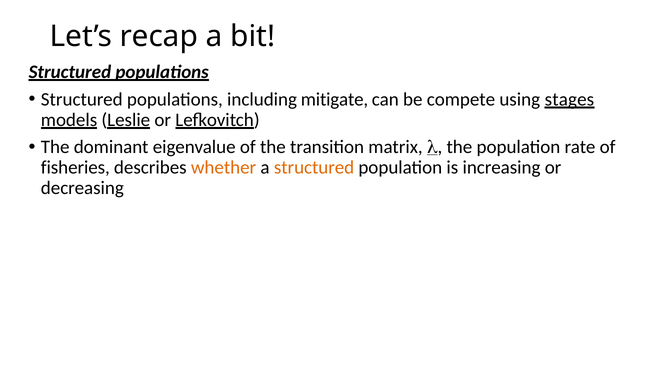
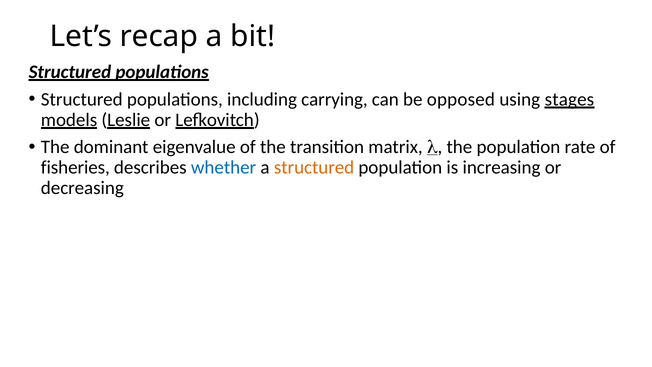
mitigate: mitigate -> carrying (334, 99)
compete: compete -> opposed (461, 99)
whether colour: orange -> blue (224, 167)
